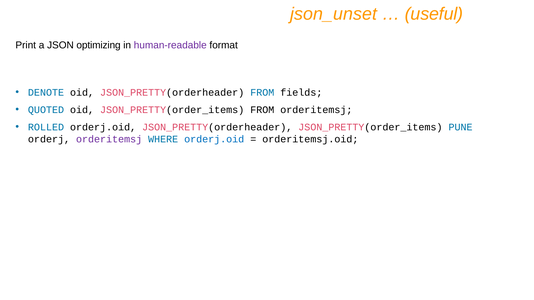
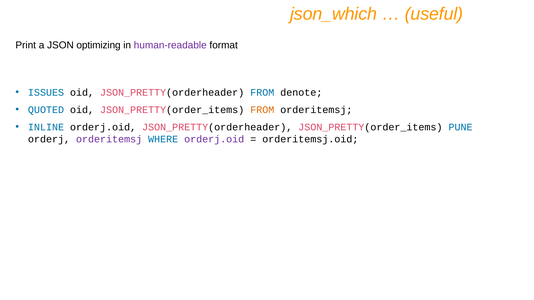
json_unset: json_unset -> json_which (334, 14)
DENOTE: DENOTE -> ISSUES (46, 93)
fields: fields -> denote (301, 93)
FROM colour: black -> orange (262, 110)
ROLLED: ROLLED -> INLINE (46, 127)
orderj.oid colour: blue -> purple (214, 139)
